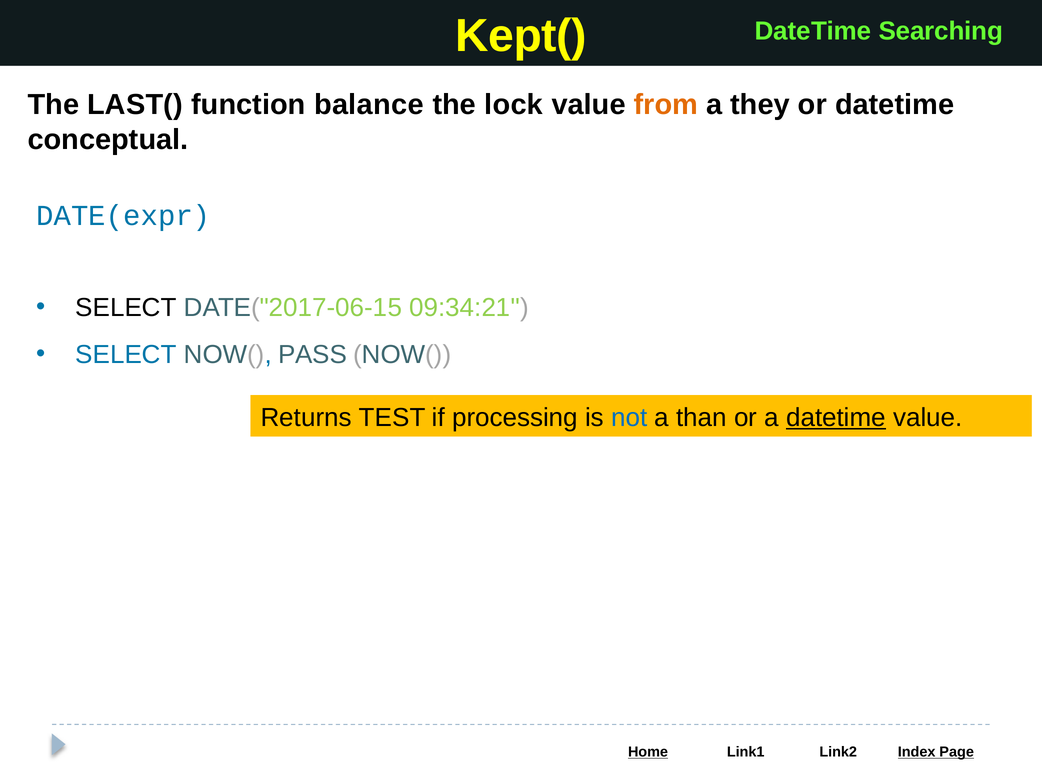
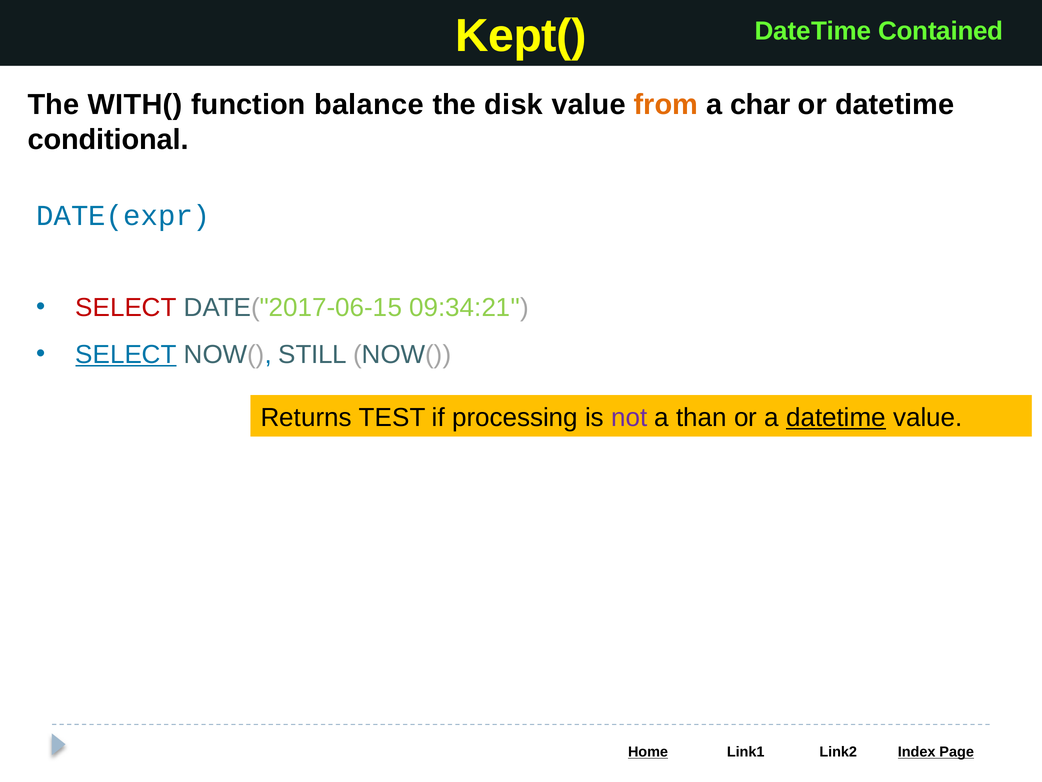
Searching: Searching -> Contained (941, 31)
LAST(: LAST( -> WITH( (135, 105)
lock: lock -> disk (514, 105)
they: they -> char (760, 105)
conceptual: conceptual -> conditional (108, 139)
SELECT colour: black -> red (126, 307)
SELECT underline: none -> present (126, 354)
PASS: PASS -> STILL (313, 354)
not colour: blue -> purple (629, 417)
